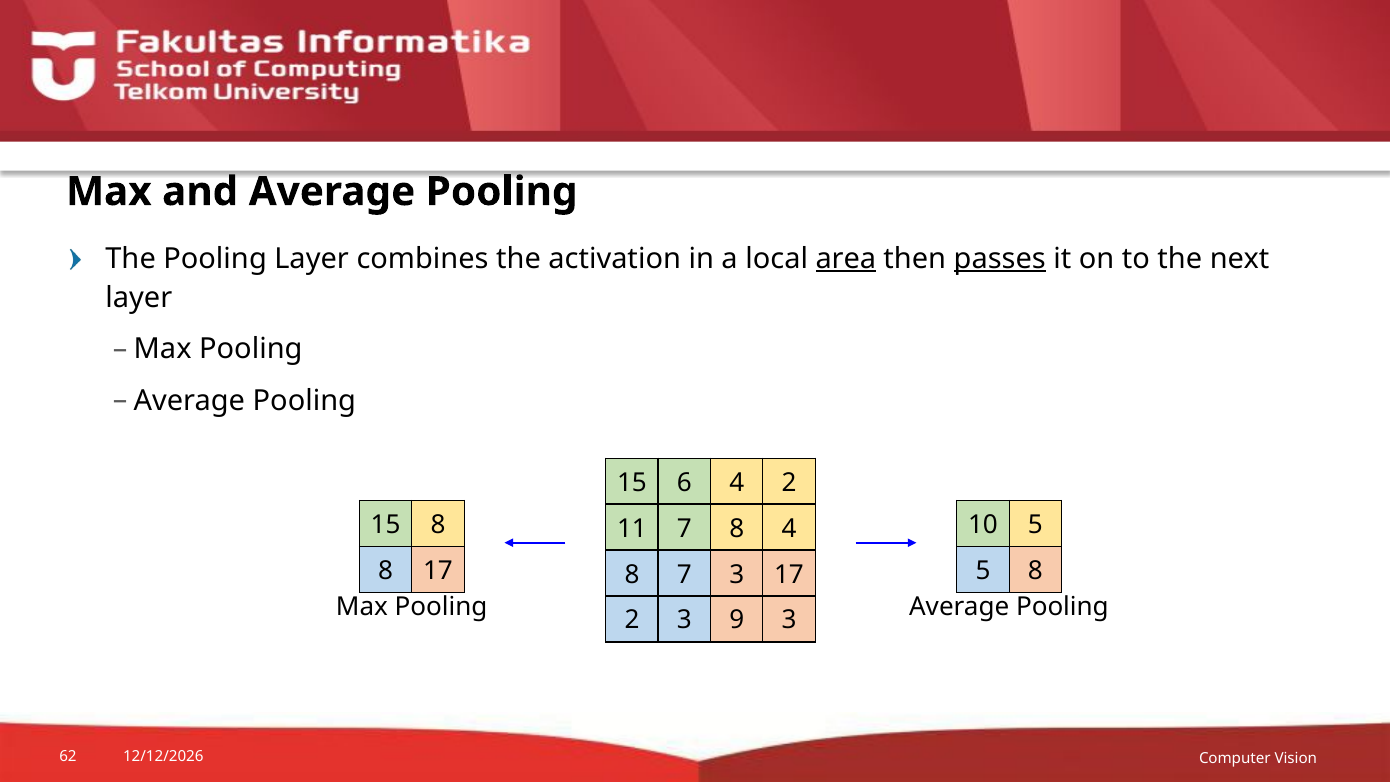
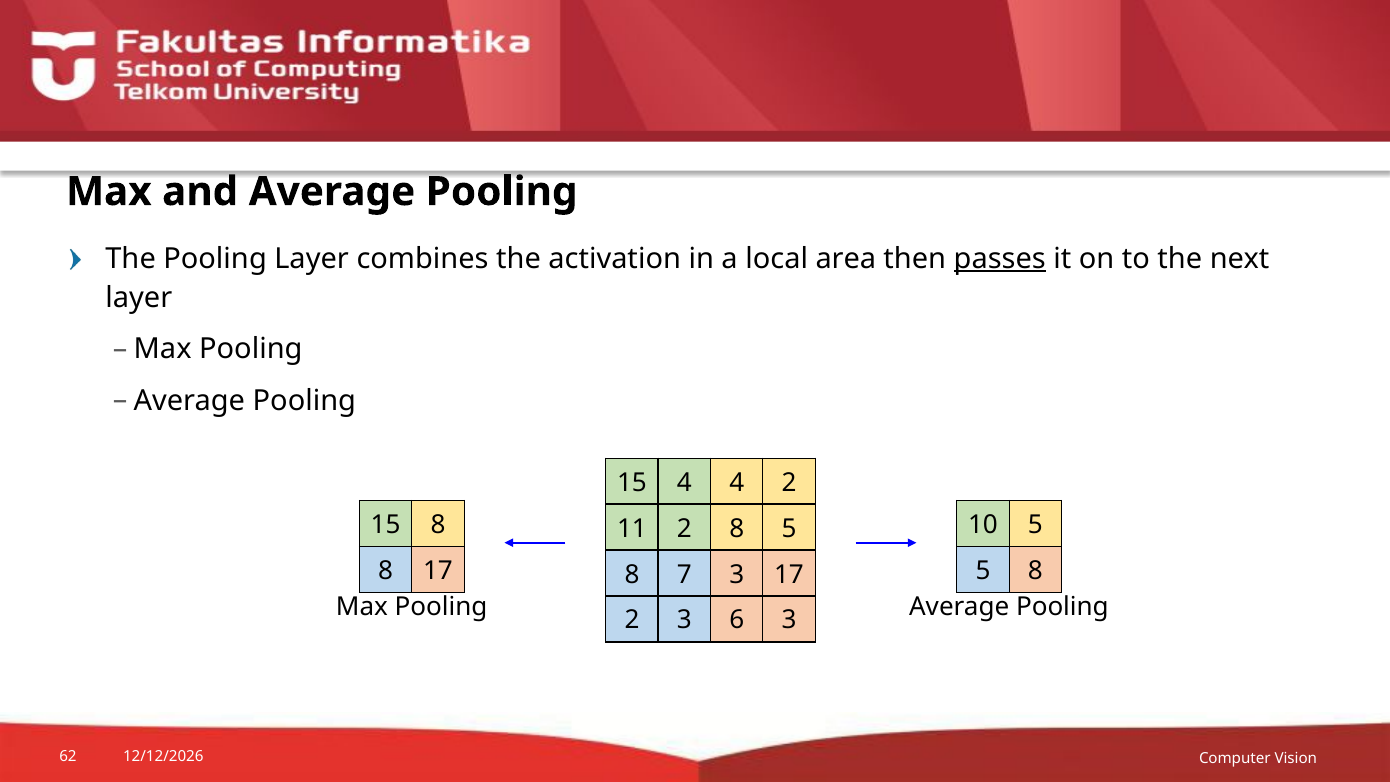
area underline: present -> none (846, 259)
15 6: 6 -> 4 (684, 482)
11 7: 7 -> 2 (684, 528)
8 4: 4 -> 5 (789, 528)
9: 9 -> 6 (737, 620)
